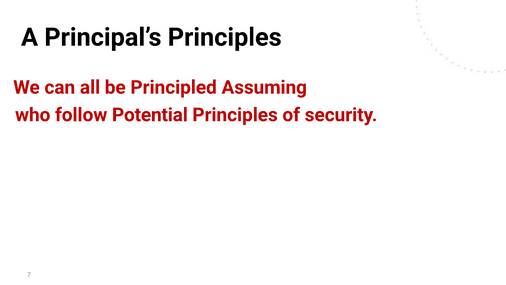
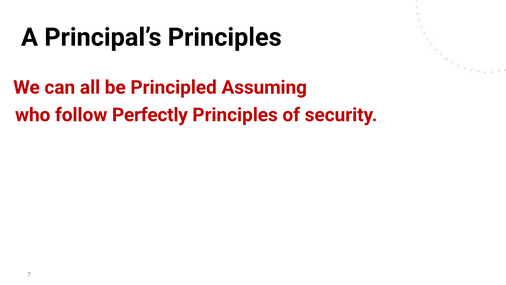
Potential: Potential -> Perfectly (150, 115)
